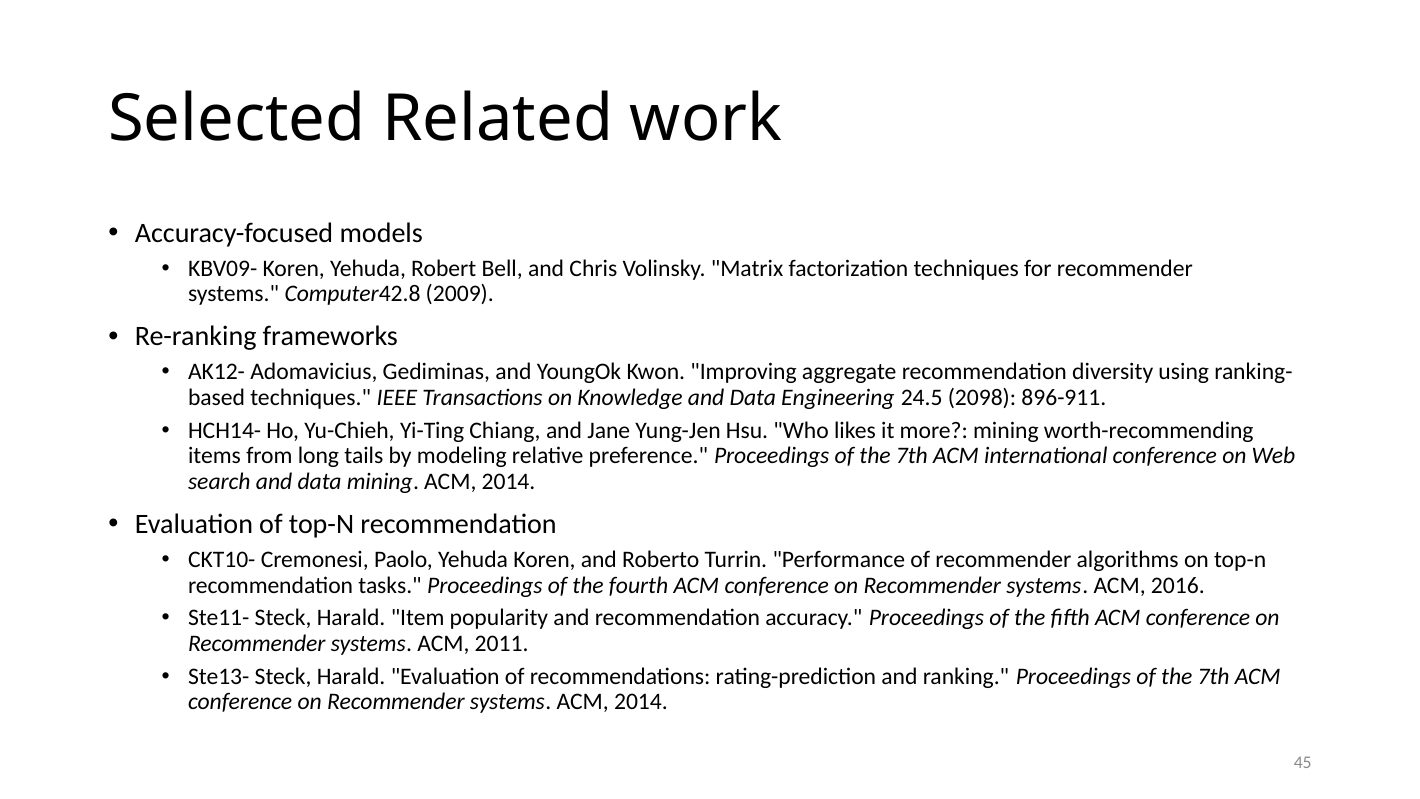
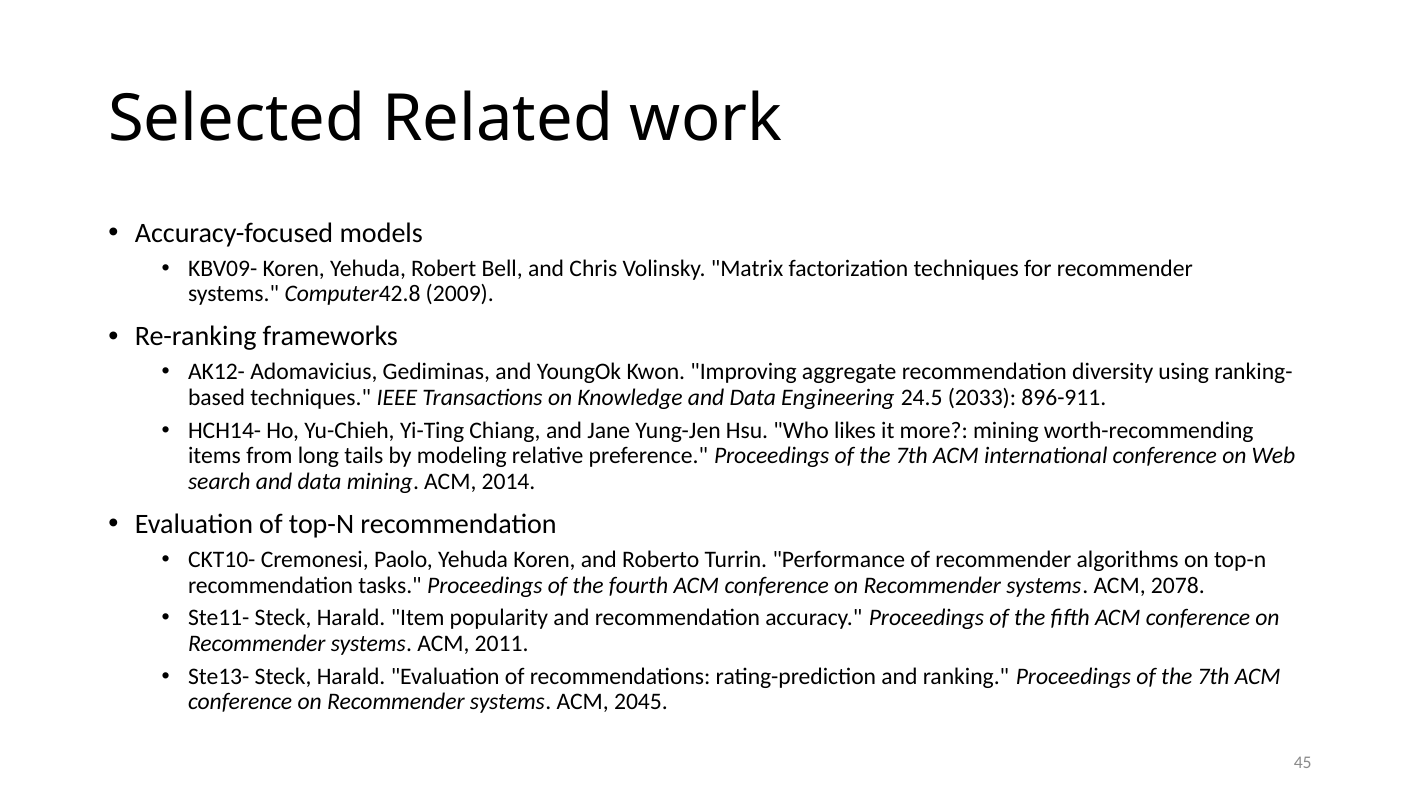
2098: 2098 -> 2033 (982, 397)
2016: 2016 -> 2078 (1178, 585)
systems ACM 2014: 2014 -> 2045 (641, 702)
